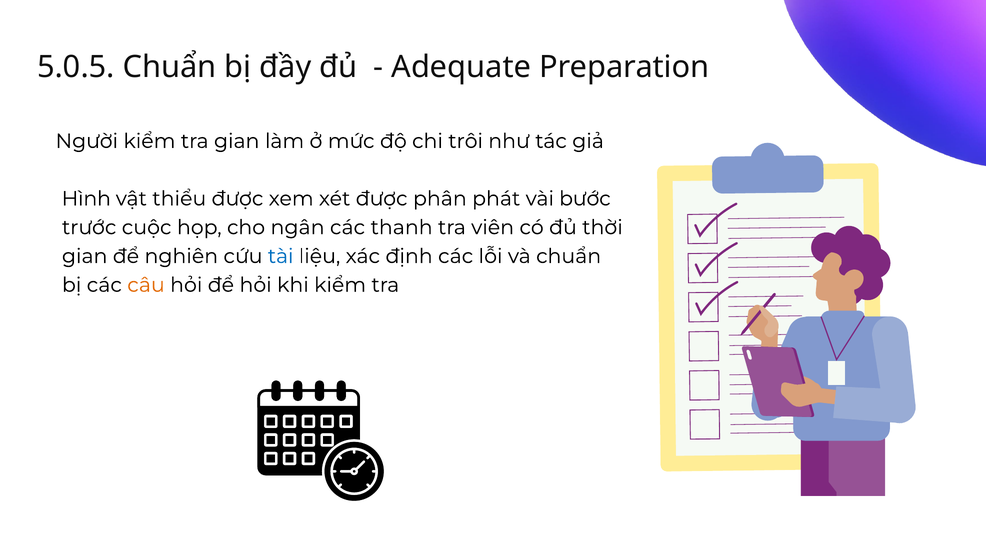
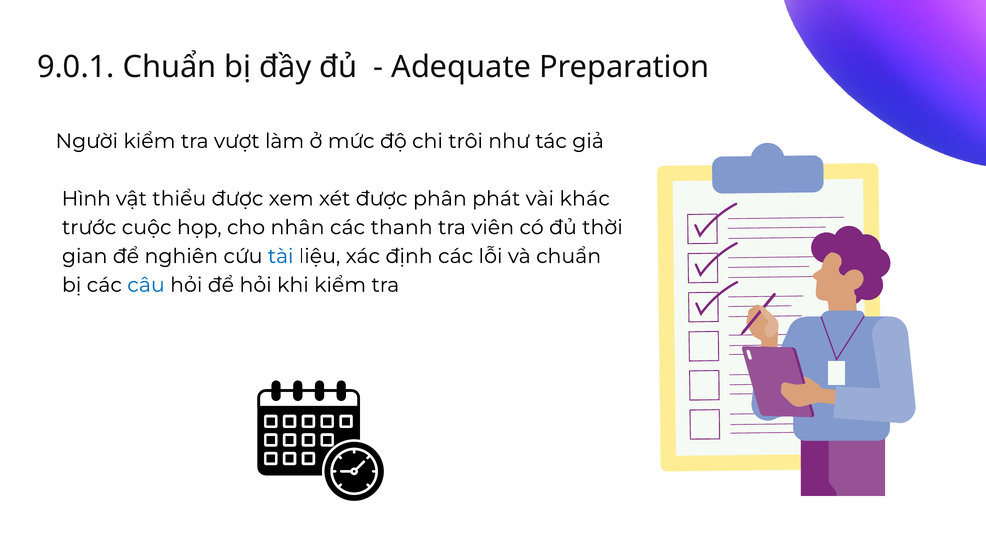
5.0.5: 5.0.5 -> 9.0.1 (76, 67)
tra gian: gian -> vượt (237, 141)
bước: bước -> khác (585, 199)
ngân: ngân -> nhân (297, 227)
câu colour: orange -> blue (146, 285)
